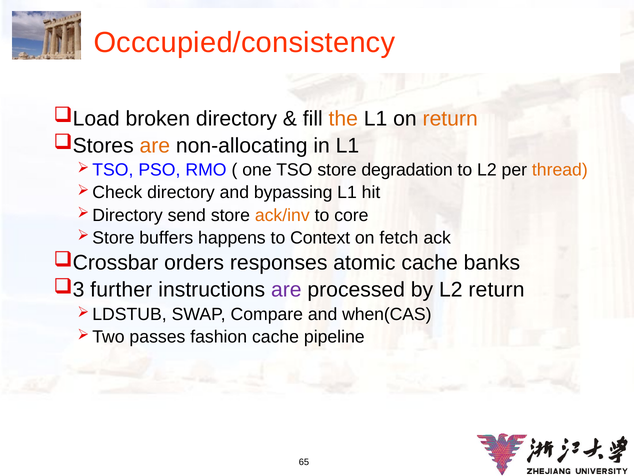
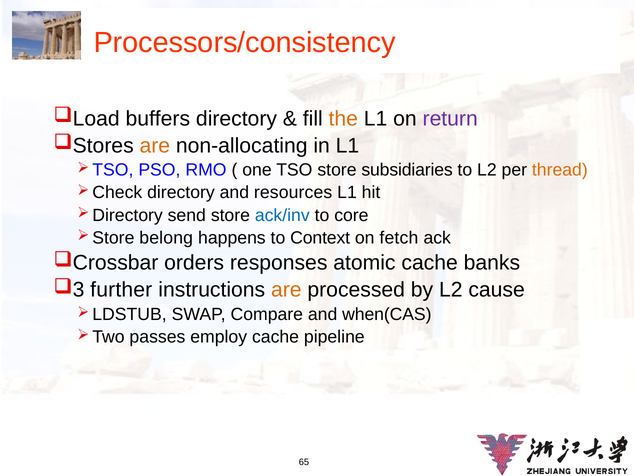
Occcupied/consistency: Occcupied/consistency -> Processors/consistency (245, 43)
broken: broken -> buffers (158, 118)
return colour: orange -> purple (450, 118)
degradation: degradation -> subsidiaries (407, 170)
bypassing: bypassing -> resources (293, 192)
ack/inv colour: orange -> blue (282, 215)
buffers: buffers -> belong (166, 238)
are colour: purple -> orange (286, 290)
L2 return: return -> cause (497, 290)
fashion: fashion -> employ (219, 337)
